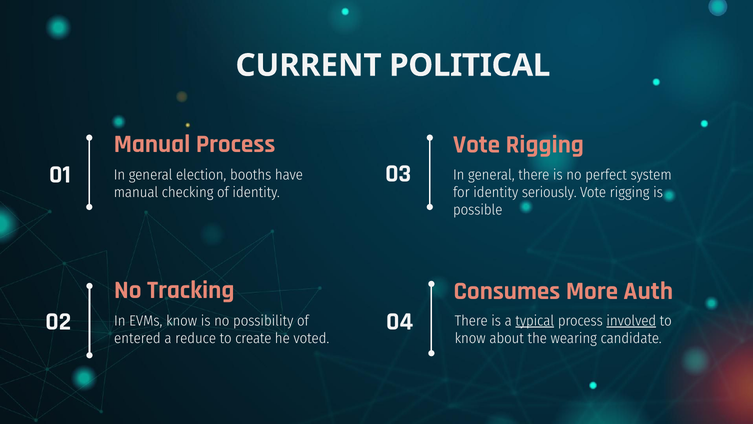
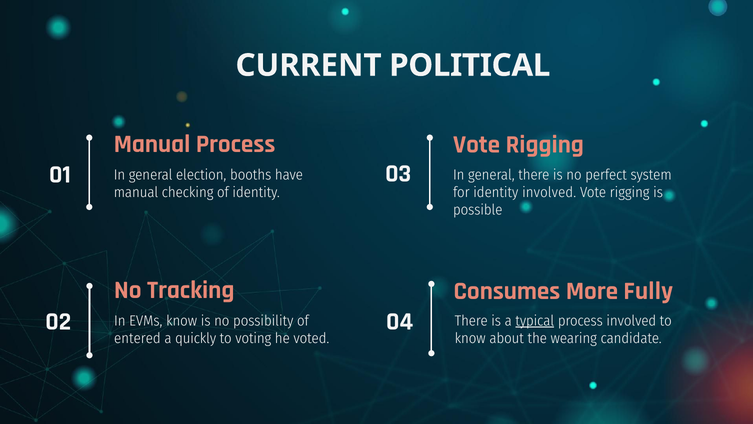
identity seriously: seriously -> involved (549, 192)
Auth: Auth -> Fully (648, 291)
involved underline: present -> none (631, 320)
reduce: reduce -> quickly (196, 338)
create: create -> voting (253, 338)
